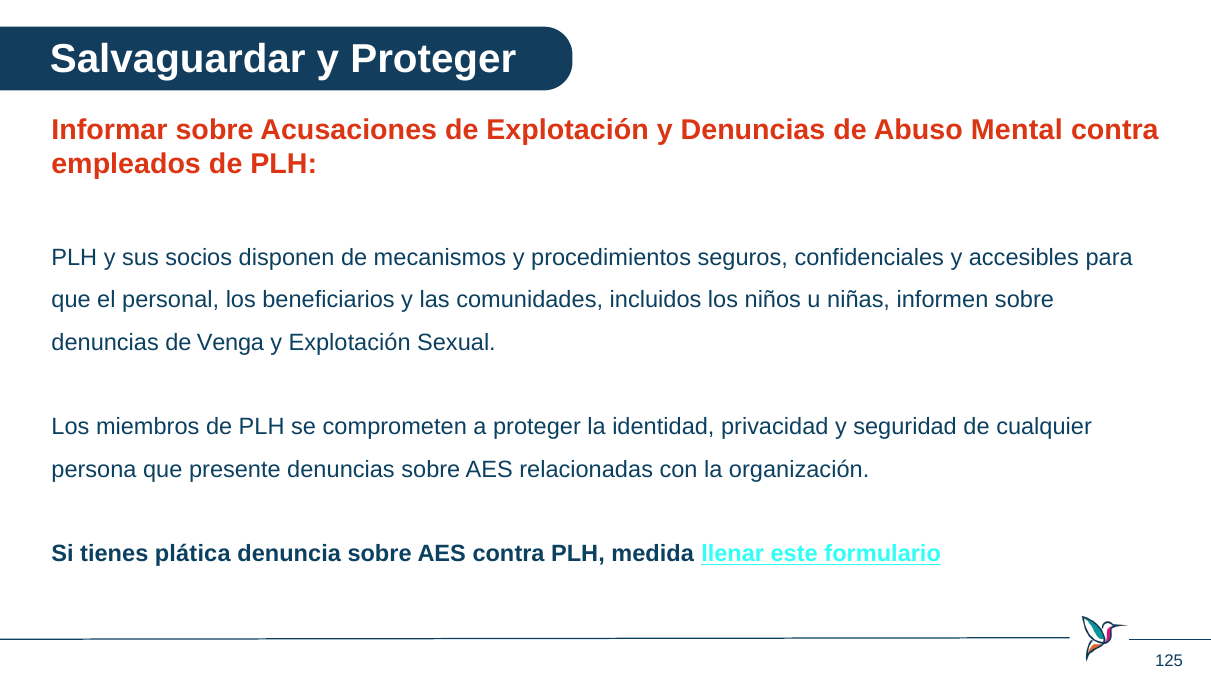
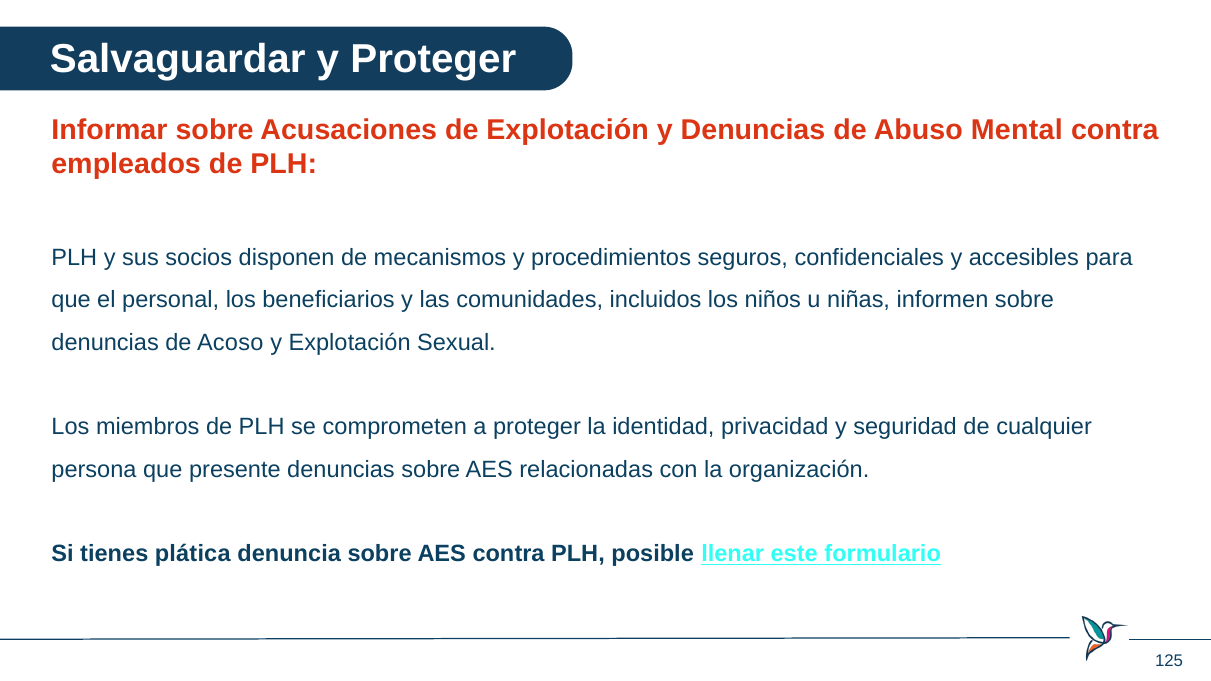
Venga: Venga -> Acoso (230, 342)
medida: medida -> posible (653, 554)
